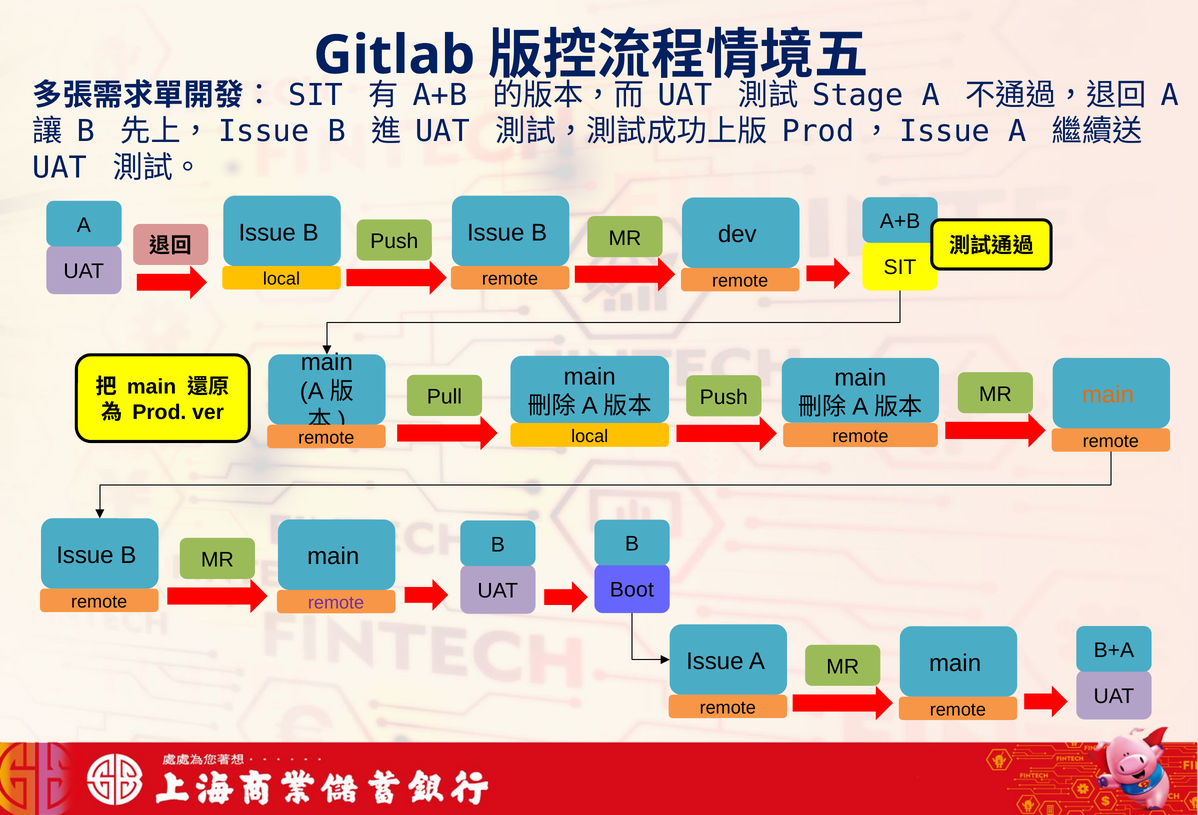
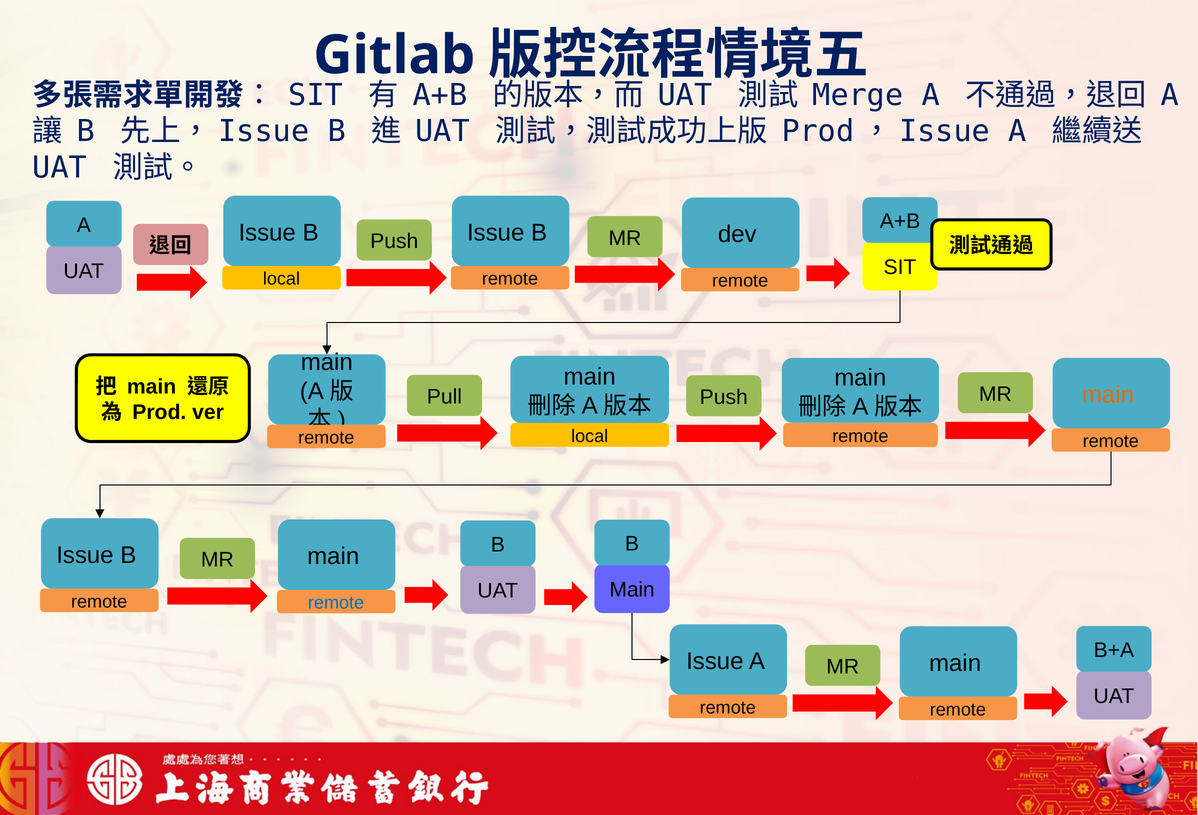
Stage: Stage -> Merge (858, 95)
Boot: Boot -> Main (632, 590)
remote colour: purple -> blue (336, 603)
